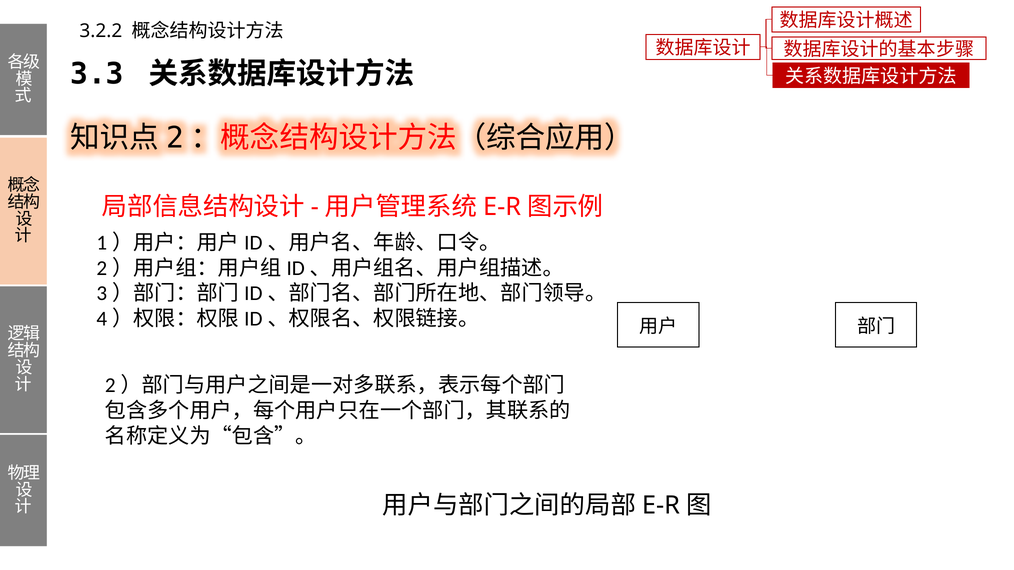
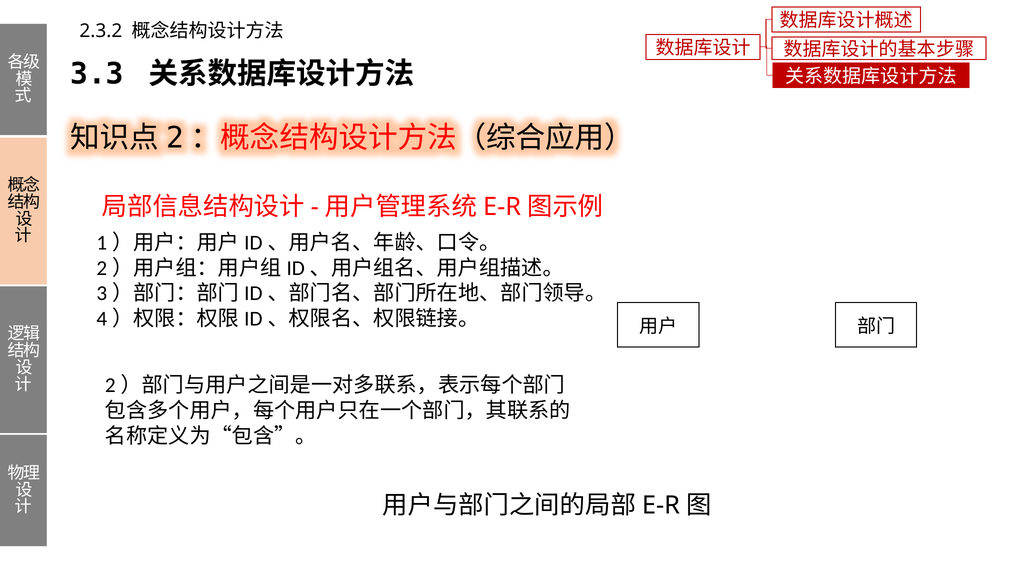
3.2.2: 3.2.2 -> 2.3.2 (101, 31)
